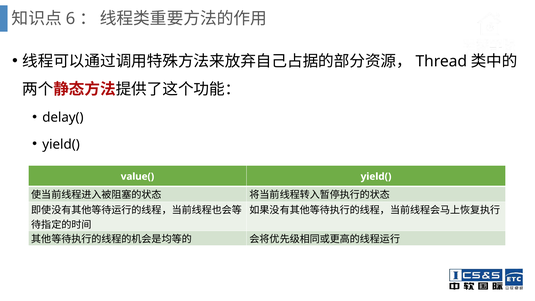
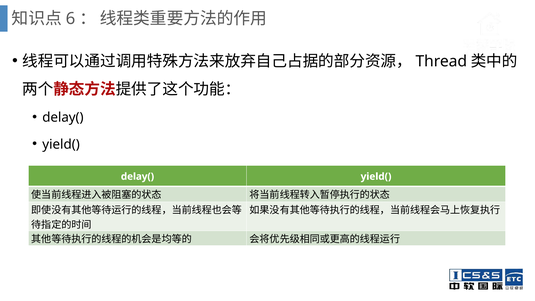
value(: value( -> delay( (137, 176)
